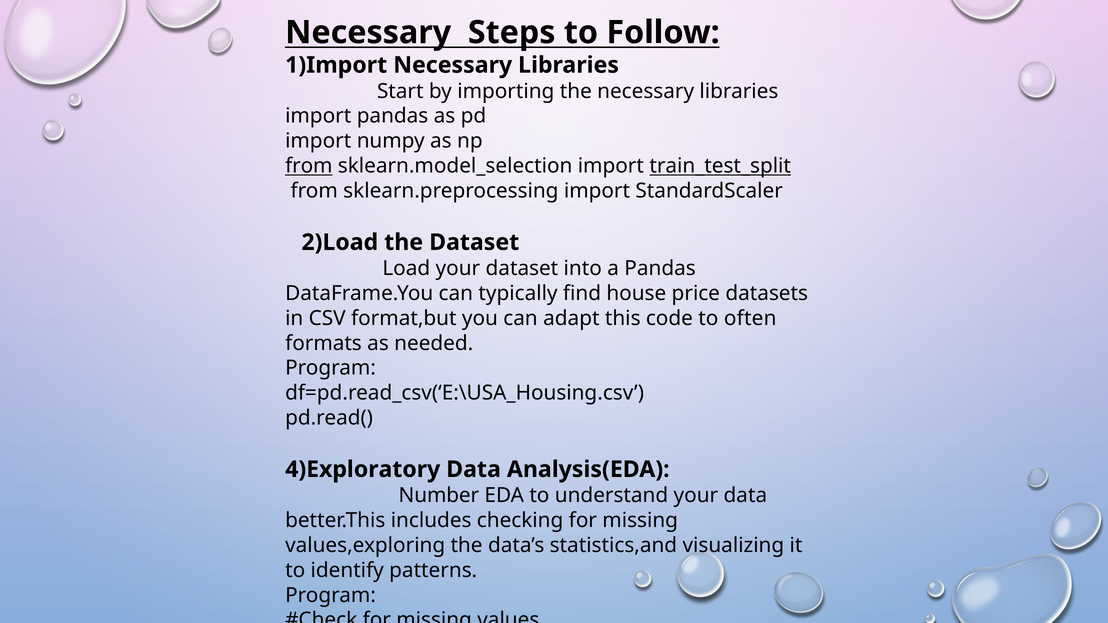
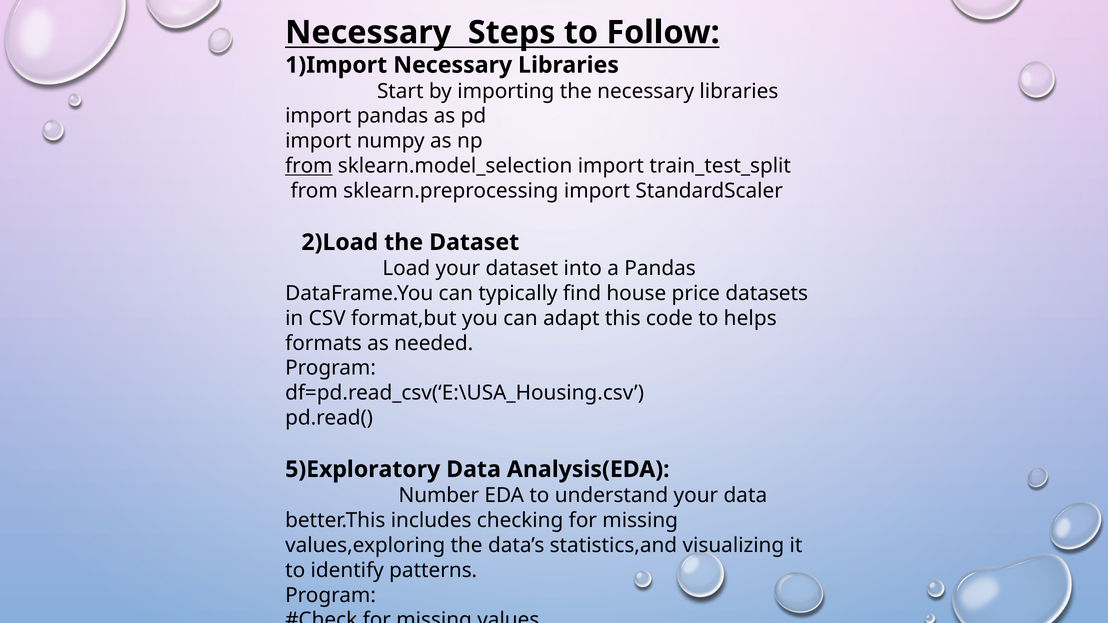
train_test_split underline: present -> none (720, 166)
often: often -> helps (750, 318)
4)Exploratory: 4)Exploratory -> 5)Exploratory (363, 470)
